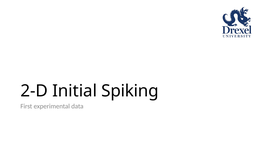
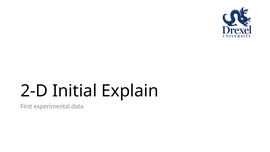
Spiking: Spiking -> Explain (130, 91)
